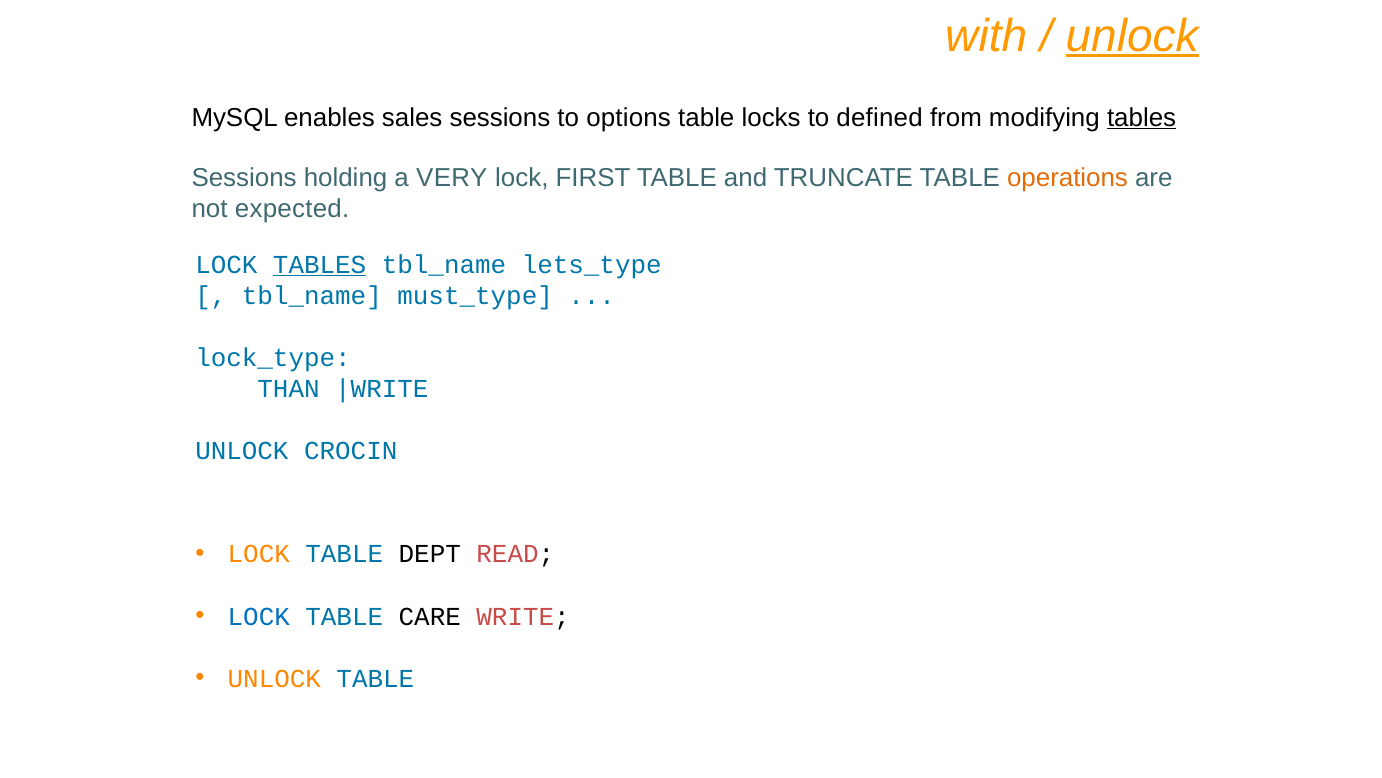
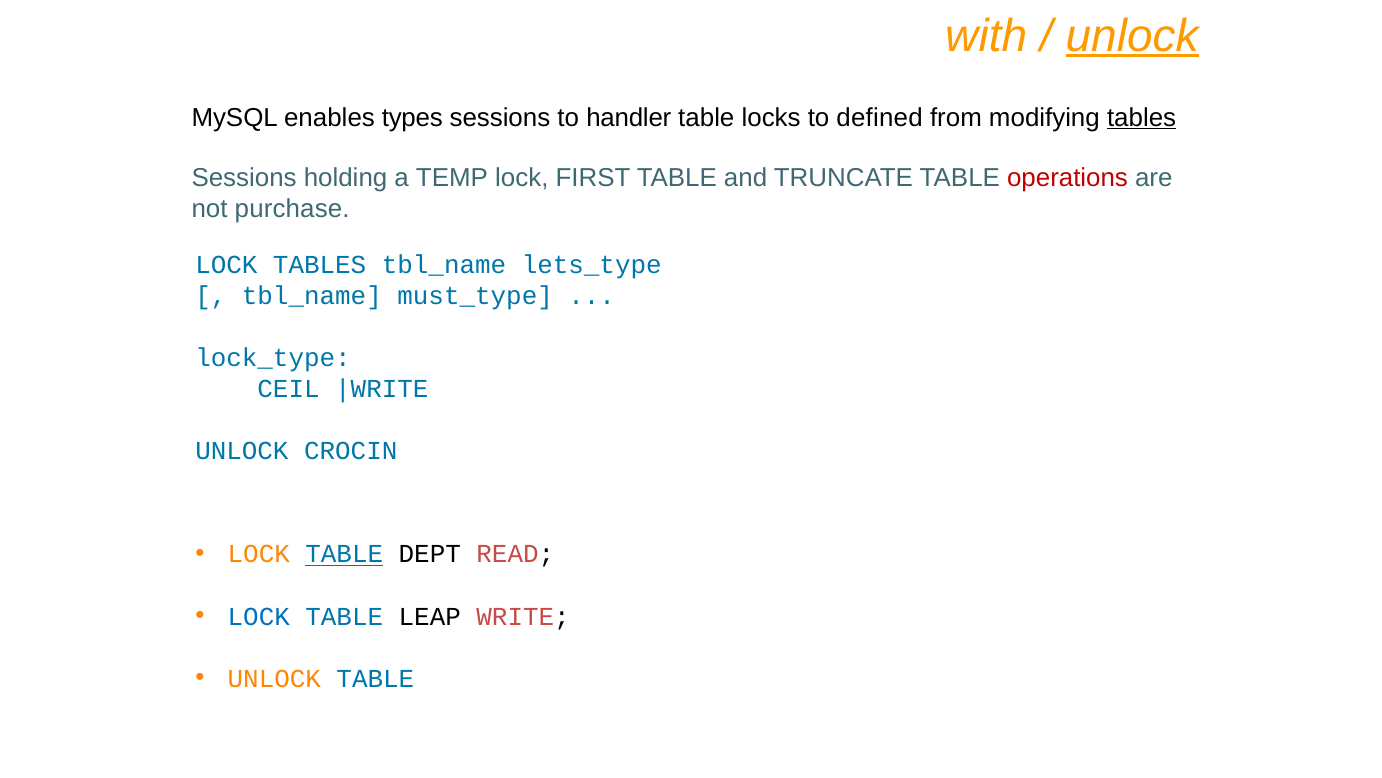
sales: sales -> types (412, 117)
options: options -> handler (629, 117)
VERY: VERY -> TEMP (452, 178)
operations colour: orange -> red (1067, 178)
expected: expected -> purchase (292, 209)
TABLES underline: present -> none (320, 264)
THAN: THAN -> CEIL (289, 389)
TABLE underline: none -> present (344, 554)
CARE: CARE -> LEAP (430, 616)
